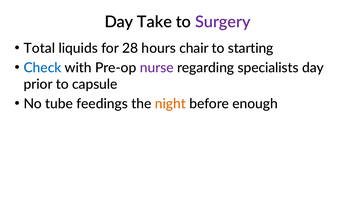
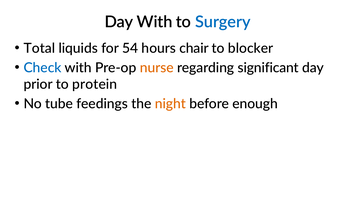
Day Take: Take -> With (155, 22)
Surgery colour: purple -> blue (223, 22)
28: 28 -> 54 (130, 48)
starting: starting -> blocker (251, 48)
nurse colour: purple -> orange (157, 68)
specialists: specialists -> significant (268, 68)
capsule: capsule -> protein (95, 84)
